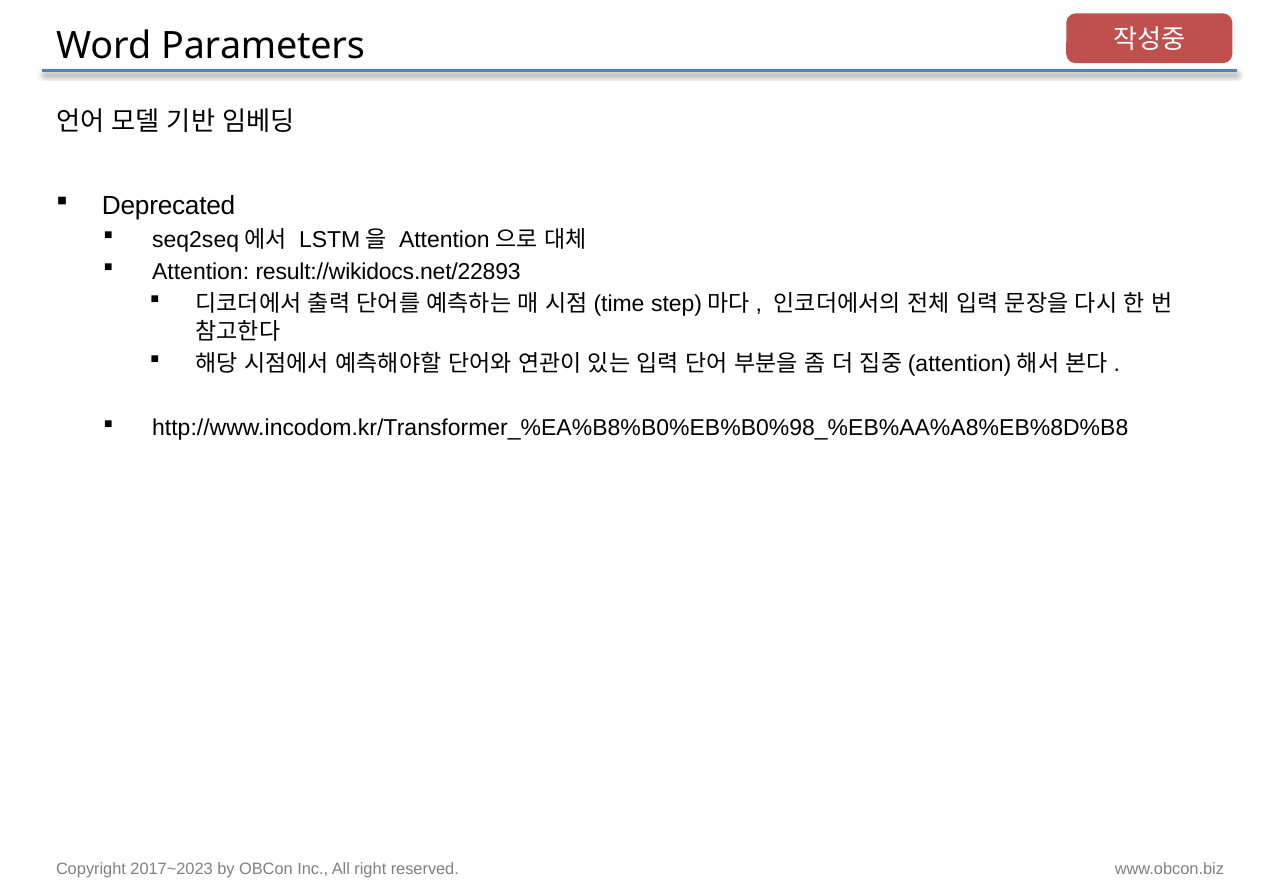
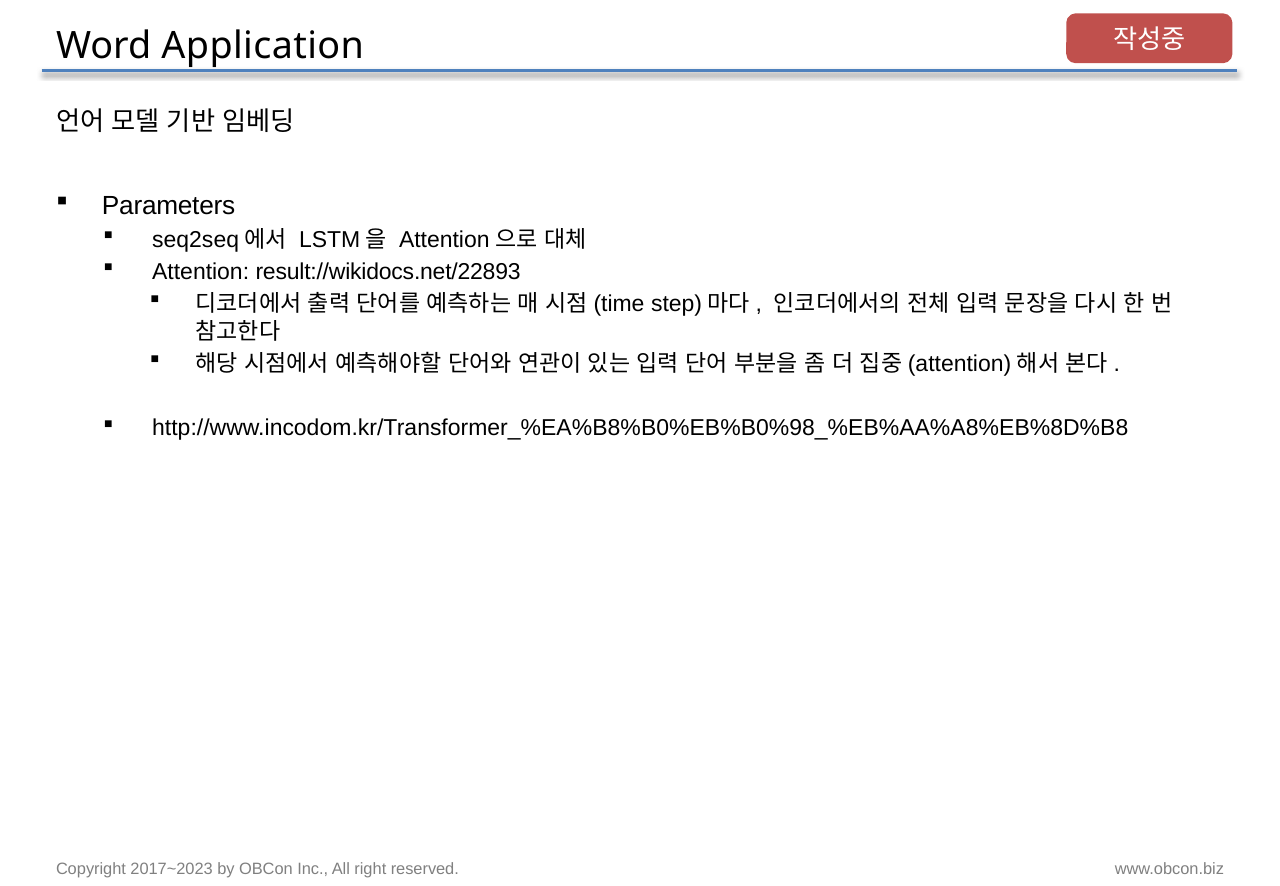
Parameters: Parameters -> Application (263, 46)
Deprecated: Deprecated -> Parameters (169, 206)
